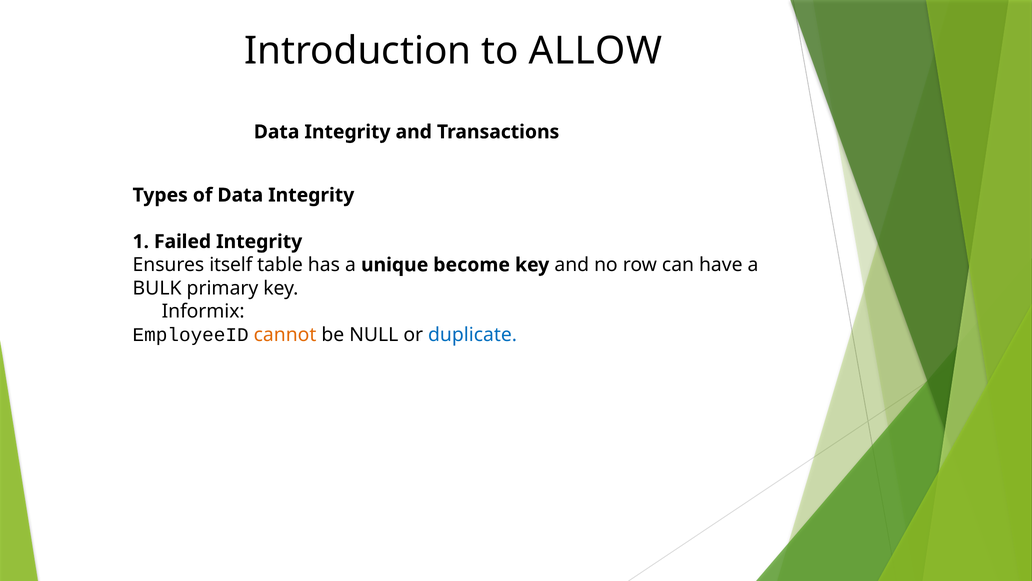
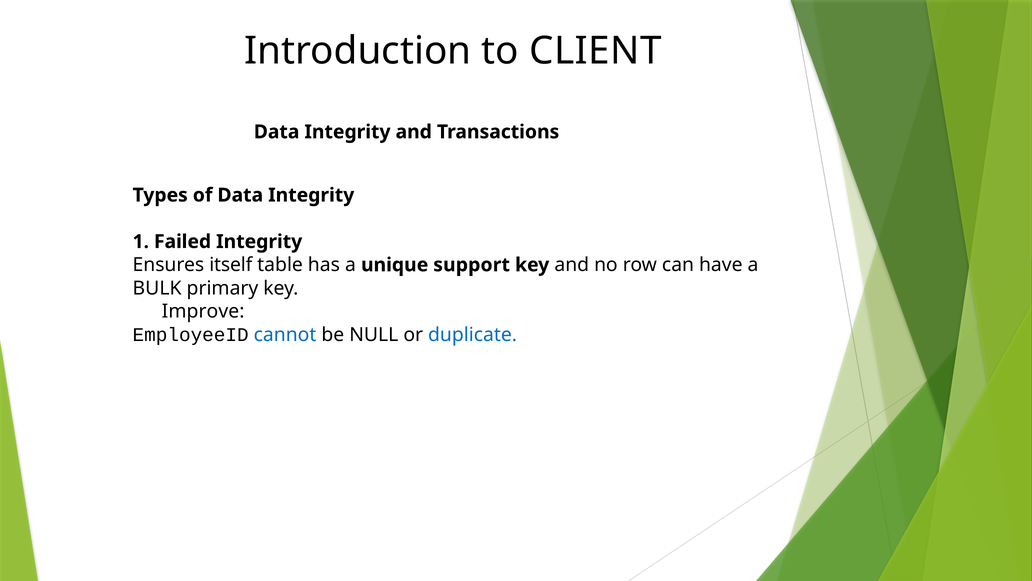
ALLOW: ALLOW -> CLIENT (596, 51)
become: become -> support (472, 265)
Informix: Informix -> Improve (203, 311)
cannot colour: orange -> blue (285, 334)
